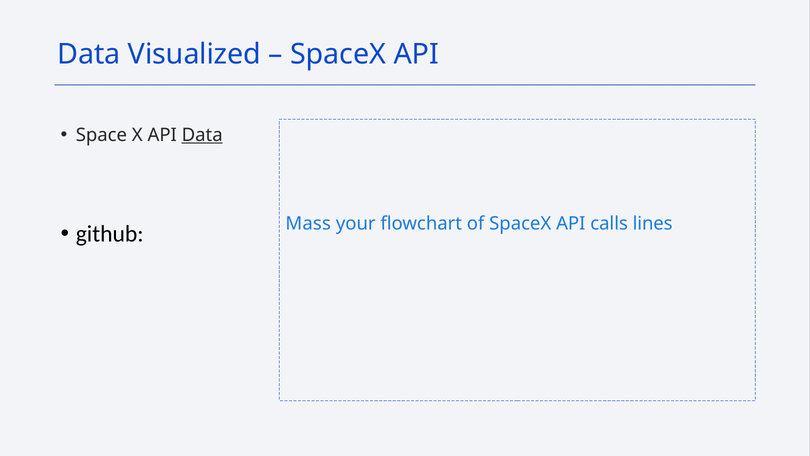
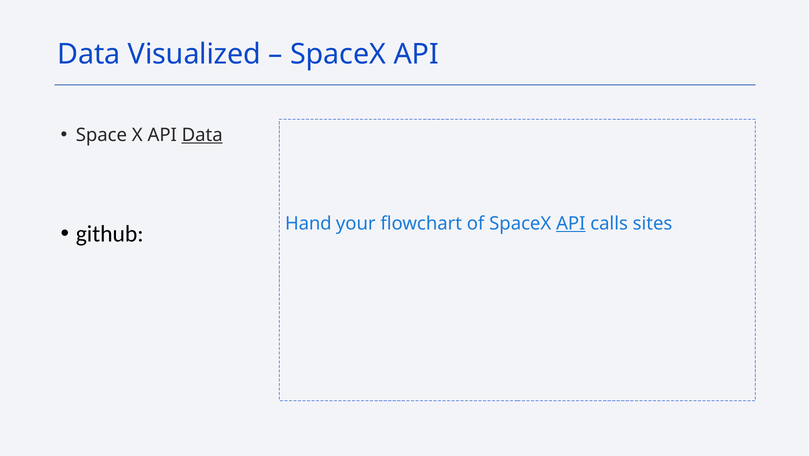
Mass: Mass -> Hand (308, 224)
API underline: none -> present (571, 224)
lines: lines -> sites (653, 224)
